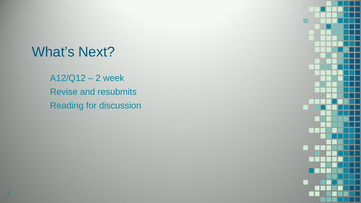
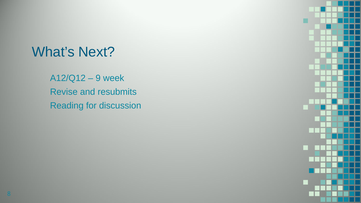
2: 2 -> 9 (98, 78)
